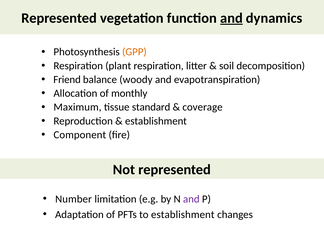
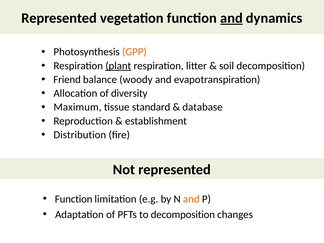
plant underline: none -> present (118, 66)
monthly: monthly -> diversity (129, 93)
coverage: coverage -> database (203, 107)
Component: Component -> Distribution (80, 135)
Number: Number -> Function (74, 199)
and colour: purple -> orange (191, 199)
to establishment: establishment -> decomposition (183, 214)
